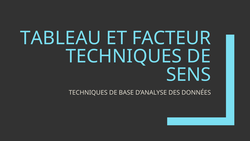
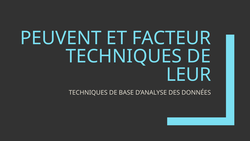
TABLEAU: TABLEAU -> PEUVENT (61, 38)
SENS: SENS -> LEUR (189, 74)
